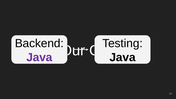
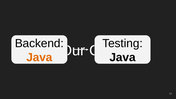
Java colour: purple -> orange (39, 57)
